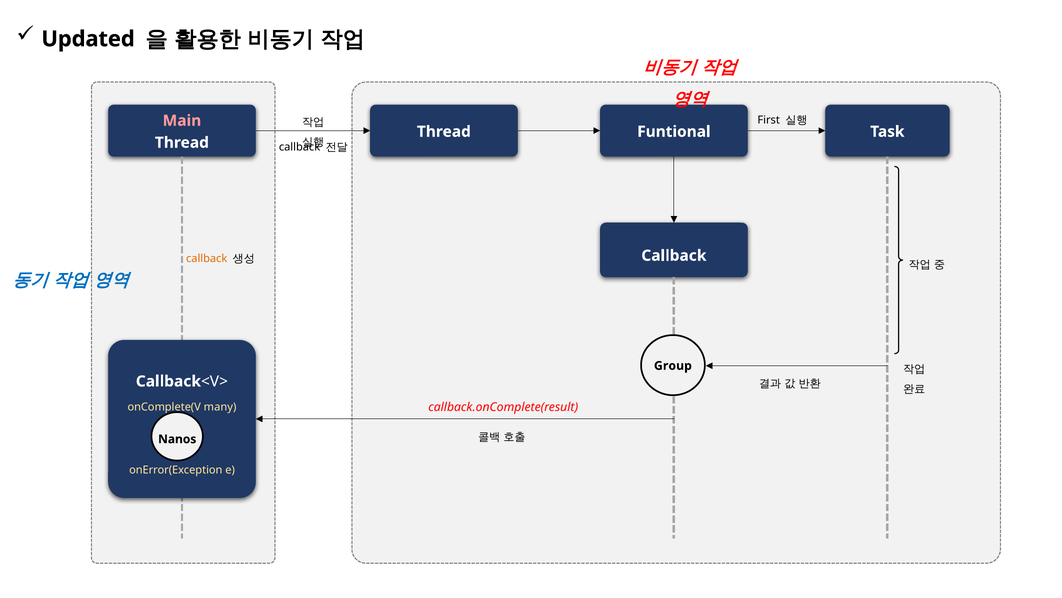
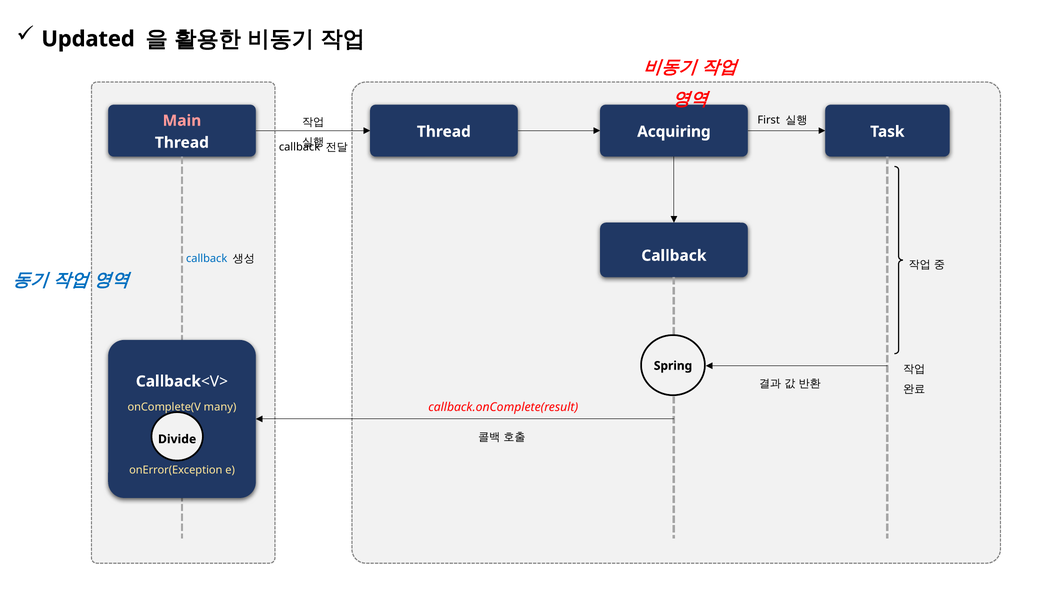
Funtional: Funtional -> Acquiring (674, 132)
callback colour: orange -> blue (207, 258)
Group: Group -> Spring (673, 365)
Nanos: Nanos -> Divide (177, 439)
